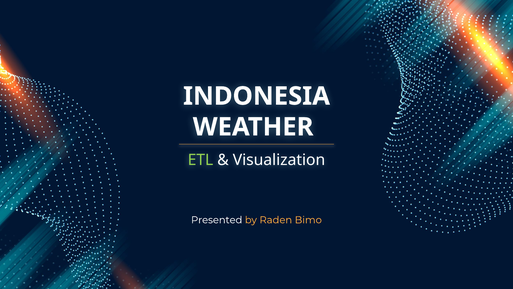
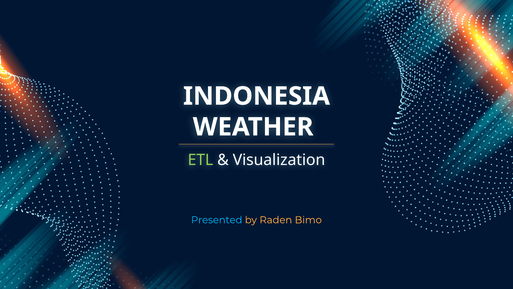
Presented colour: white -> light blue (217, 220)
